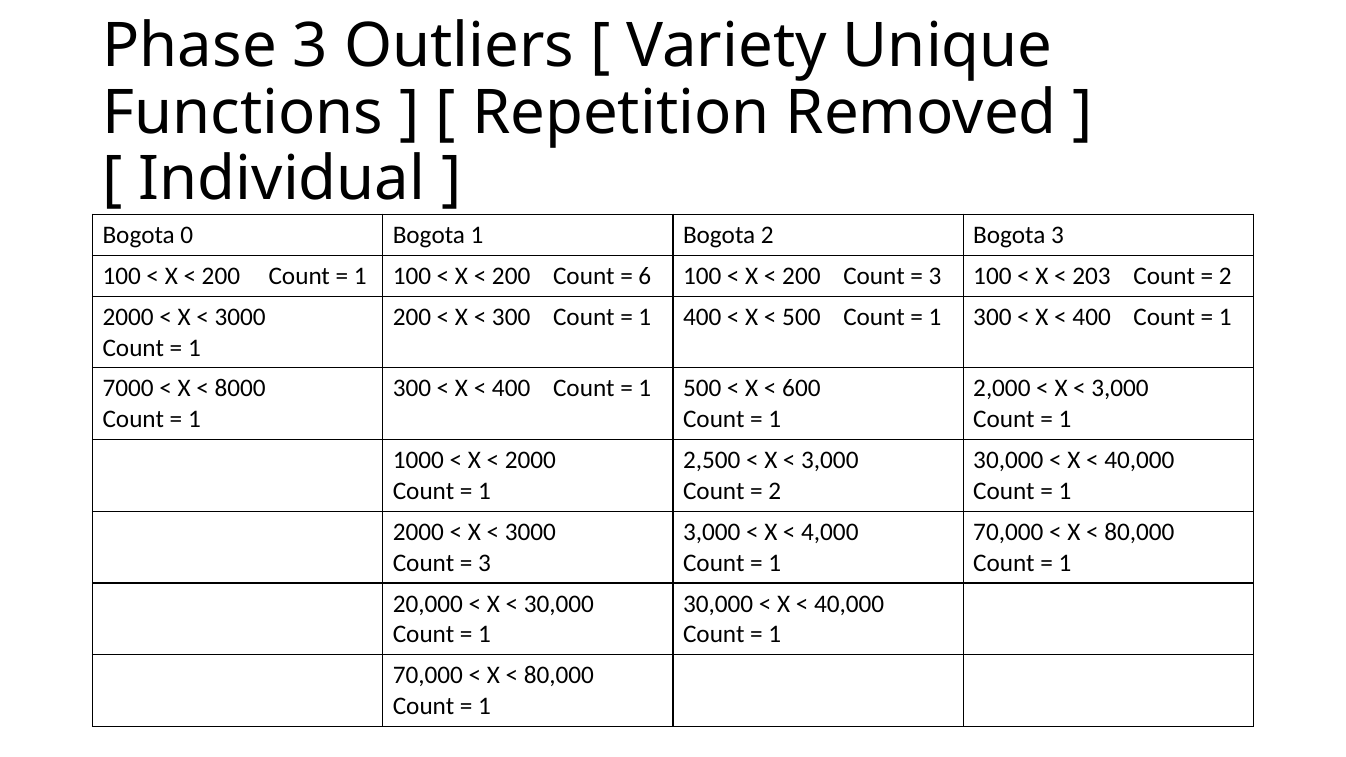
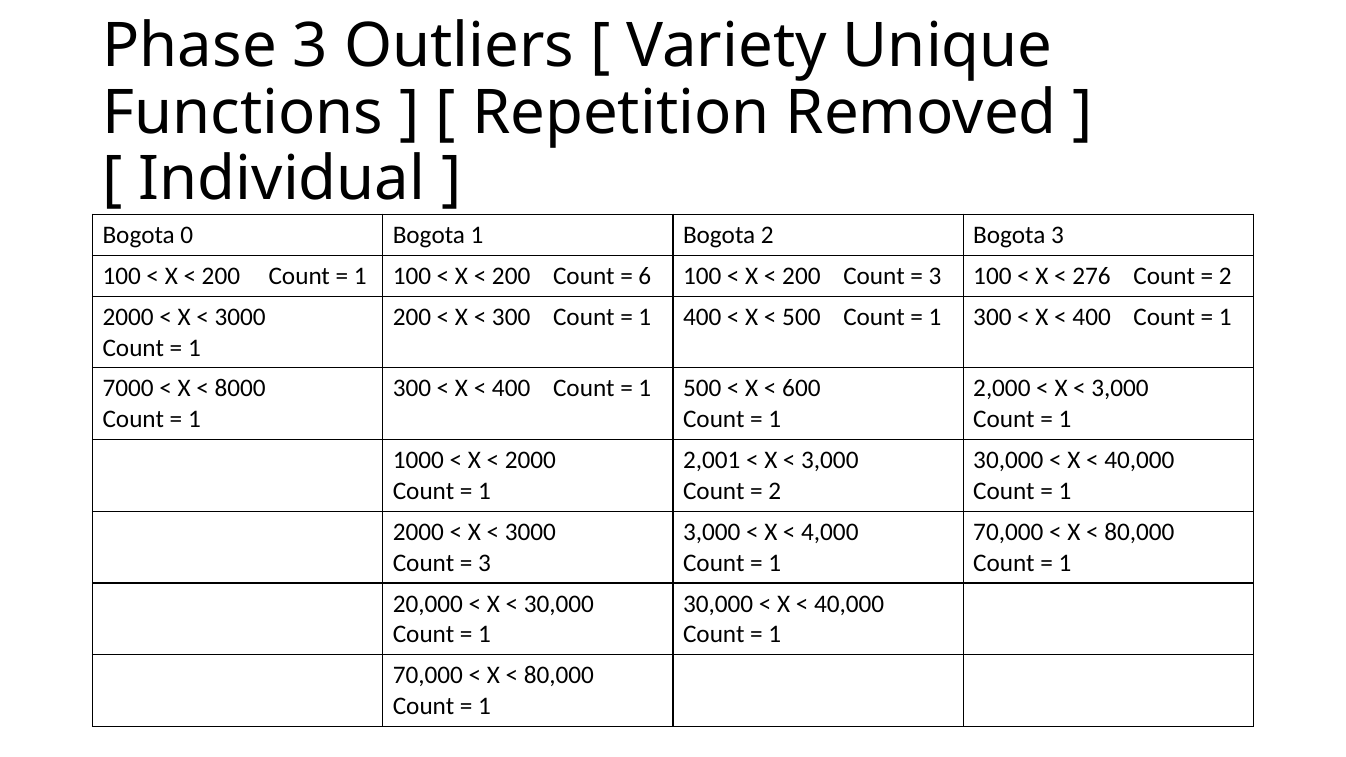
203: 203 -> 276 (1092, 276)
2,500: 2,500 -> 2,001 (712, 460)
